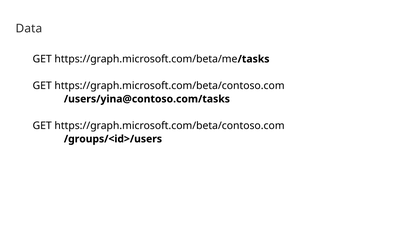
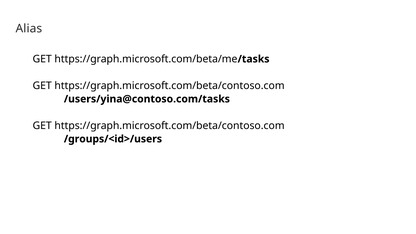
Data: Data -> Alias (29, 28)
